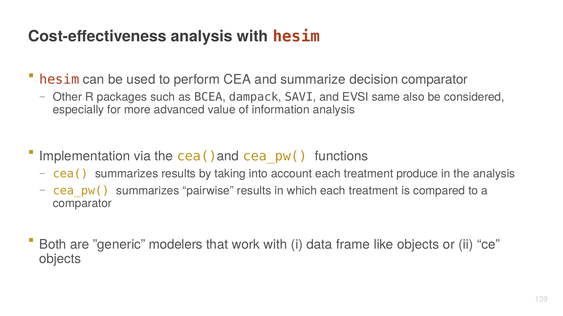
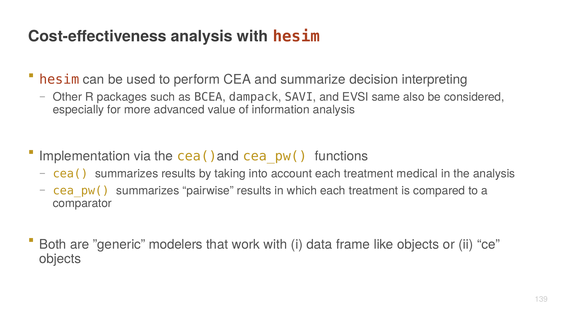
decision comparator: comparator -> interpreting (435, 80)
produce: produce -> medical (417, 174)
